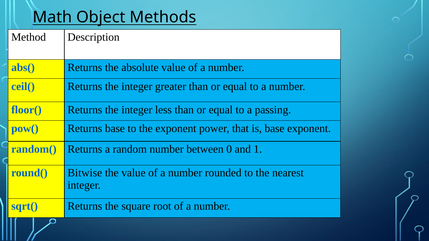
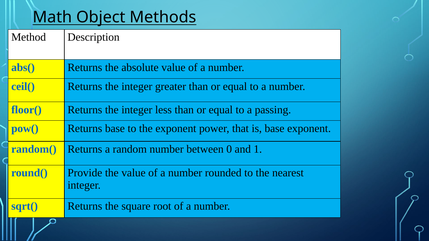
Bitwise: Bitwise -> Provide (85, 173)
